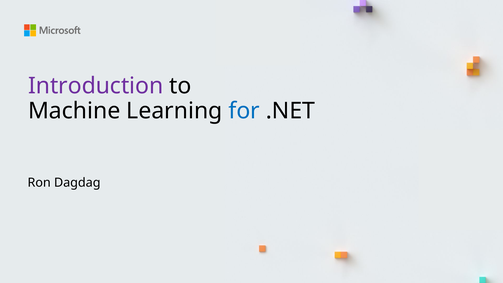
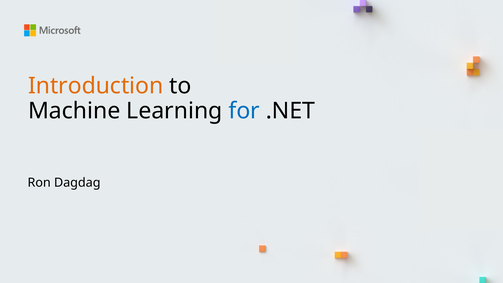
Introduction colour: purple -> orange (96, 86)
